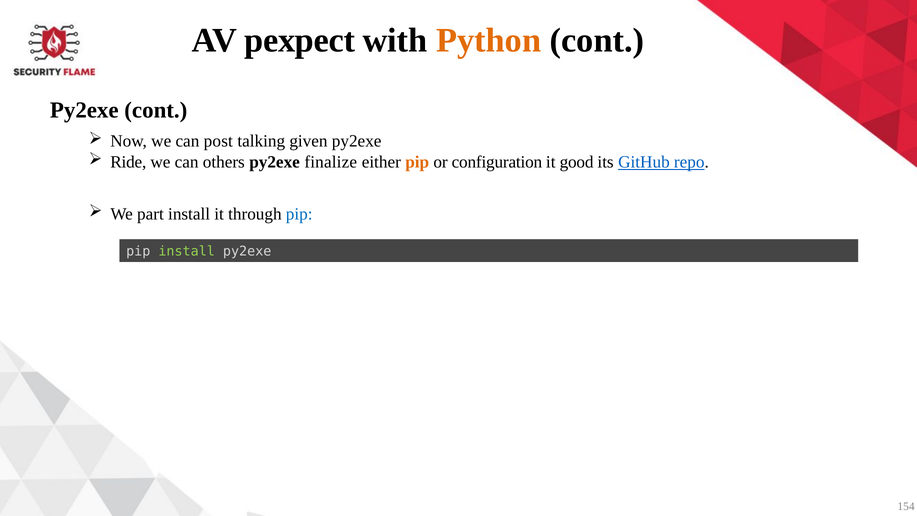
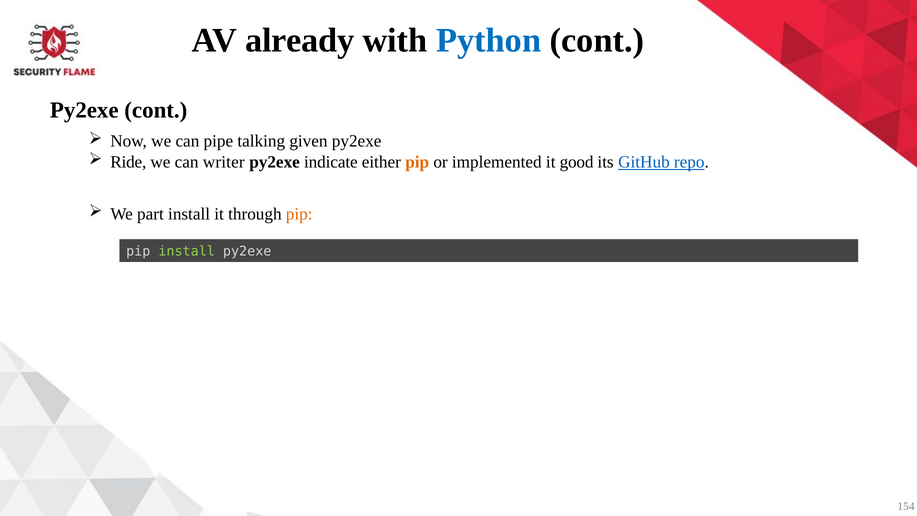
pexpect: pexpect -> already (300, 40)
Python colour: orange -> blue (489, 40)
post: post -> pipe (218, 141)
others: others -> writer (224, 162)
finalize: finalize -> indicate (331, 162)
configuration: configuration -> implemented (497, 162)
pip colour: blue -> orange (299, 214)
